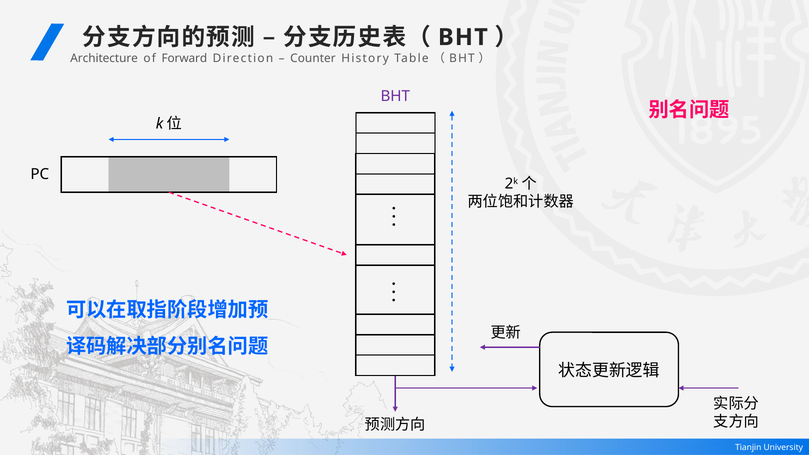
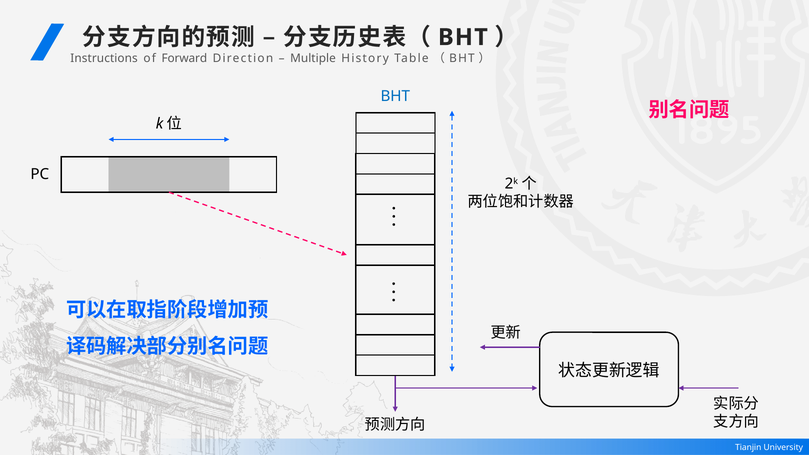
Architecture: Architecture -> Instructions (104, 58)
Counter: Counter -> Multiple (313, 58)
BHT colour: purple -> blue (395, 96)
